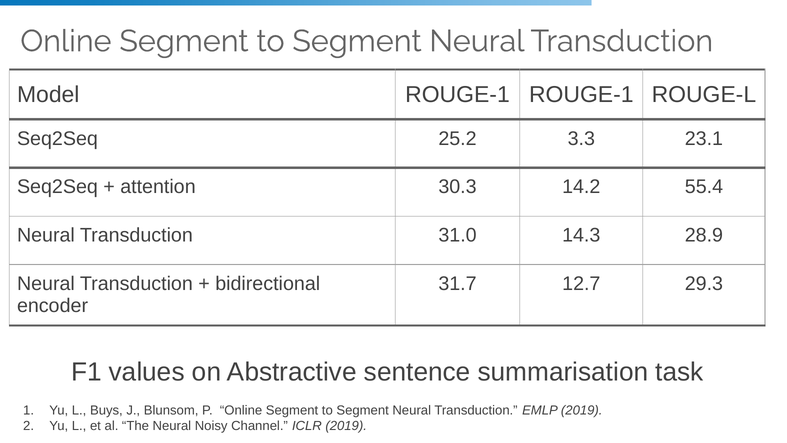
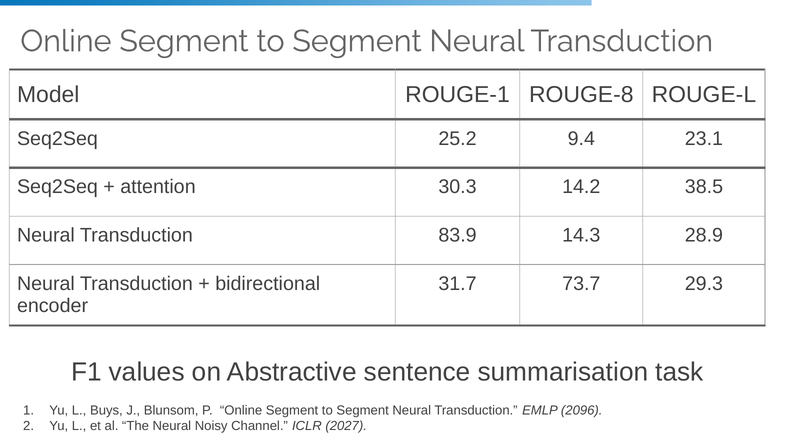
ROUGE-1 ROUGE-1: ROUGE-1 -> ROUGE-8 (581, 95)
3.3: 3.3 -> 9.4 (581, 138)
55.4: 55.4 -> 38.5 (704, 187)
31.0: 31.0 -> 83.9 (458, 235)
12.7: 12.7 -> 73.7 (581, 284)
EMLP 2019: 2019 -> 2096 (582, 410)
ICLR 2019: 2019 -> 2027 (346, 426)
